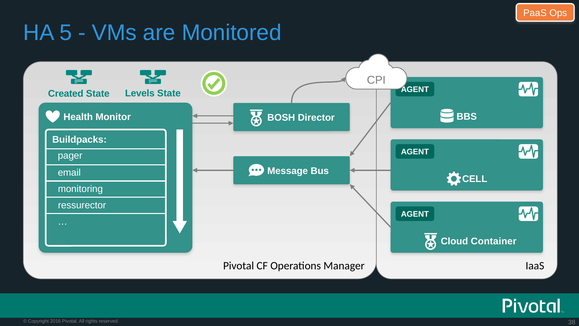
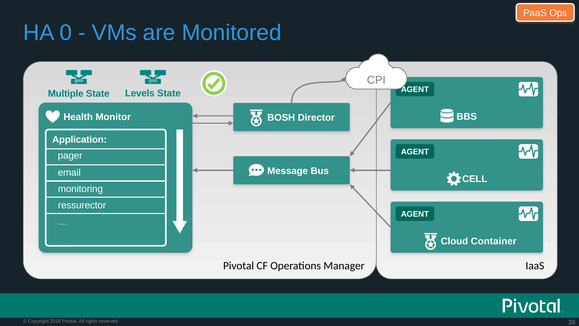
5: 5 -> 0 (66, 33)
Created: Created -> Multiple (66, 93)
Buildpacks: Buildpacks -> Application (79, 139)
